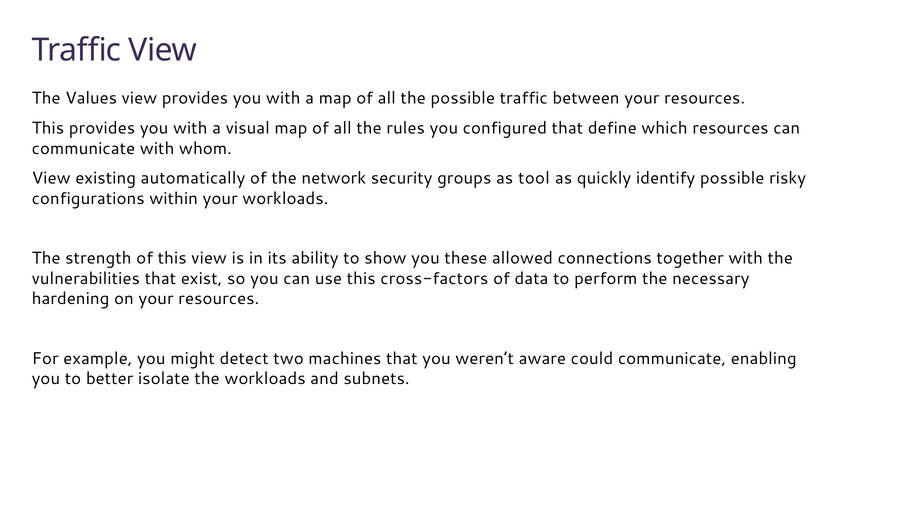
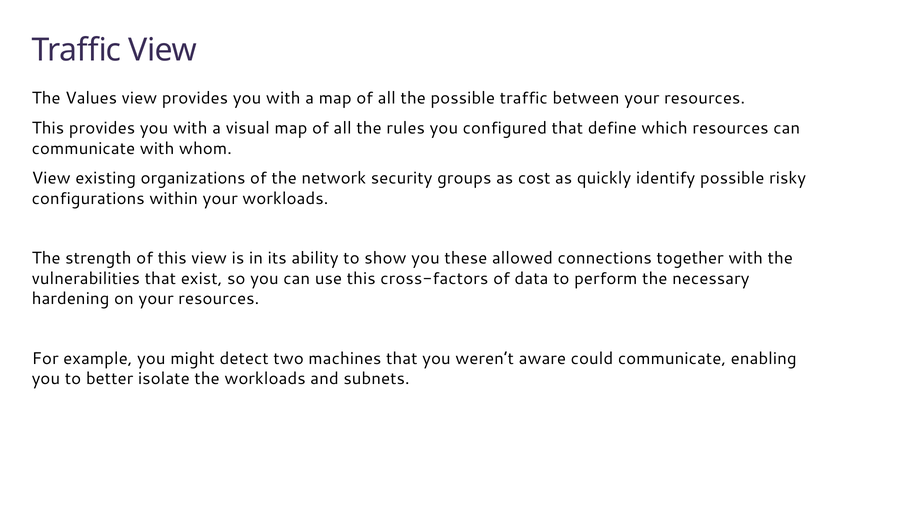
automatically: automatically -> organizations (193, 178)
tool: tool -> cost (534, 178)
